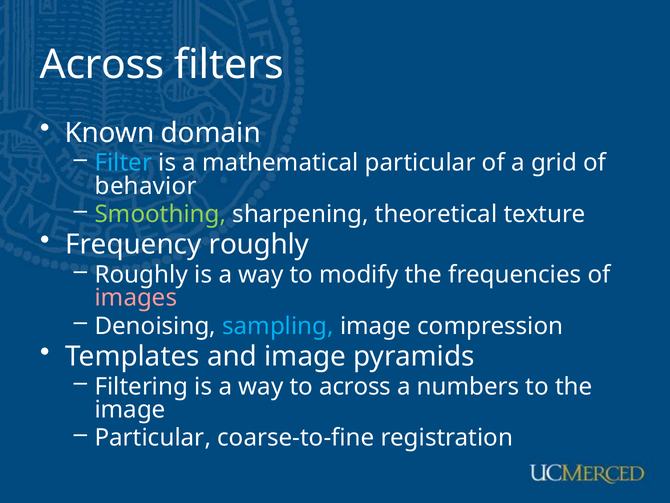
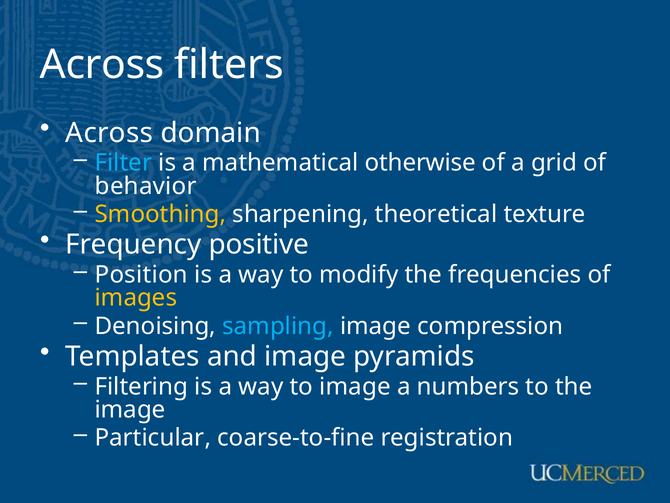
Known: Known -> Across (109, 133)
mathematical particular: particular -> otherwise (420, 163)
Smoothing colour: light green -> yellow (160, 214)
Frequency roughly: roughly -> positive (259, 245)
Roughly: Roughly -> Position (141, 274)
images colour: pink -> yellow (136, 298)
to across: across -> image (355, 386)
